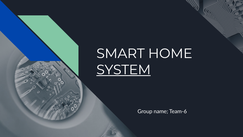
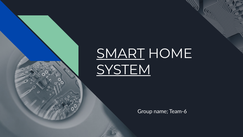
SMART underline: none -> present (121, 53)
